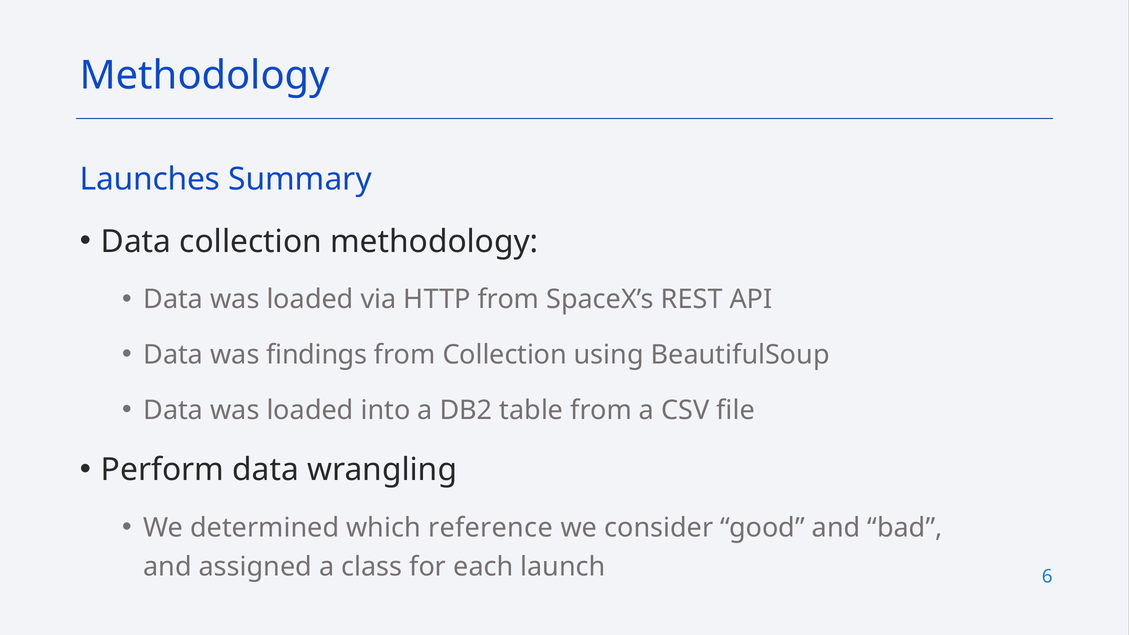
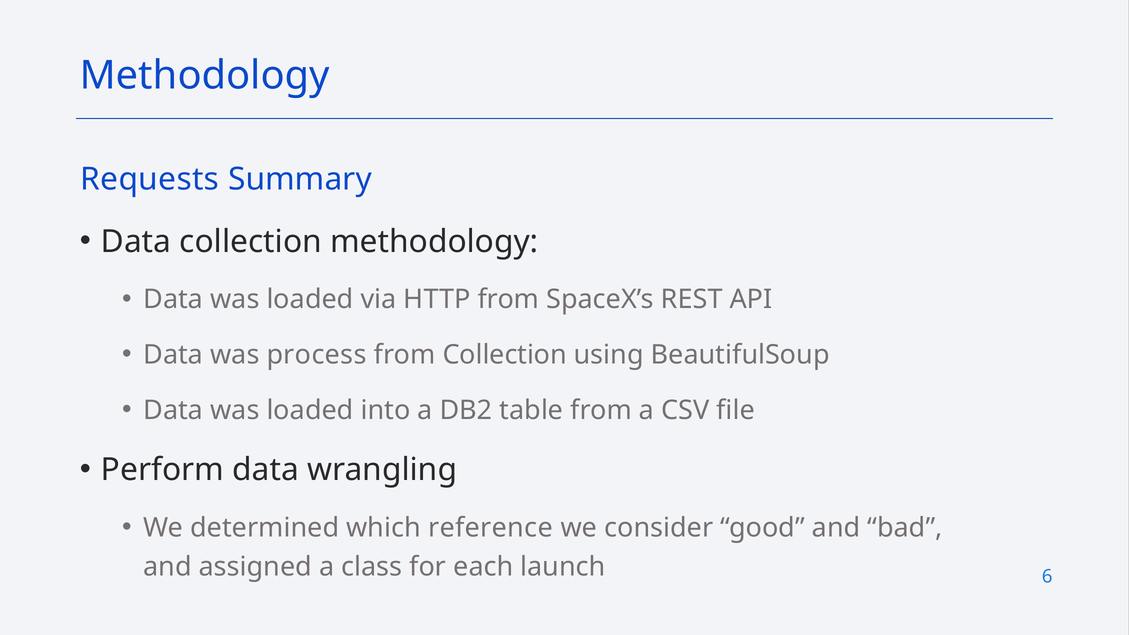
Launches: Launches -> Requests (150, 179)
findings: findings -> process (317, 355)
